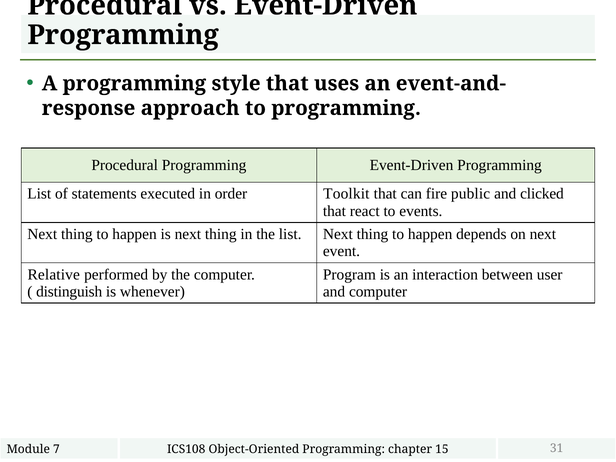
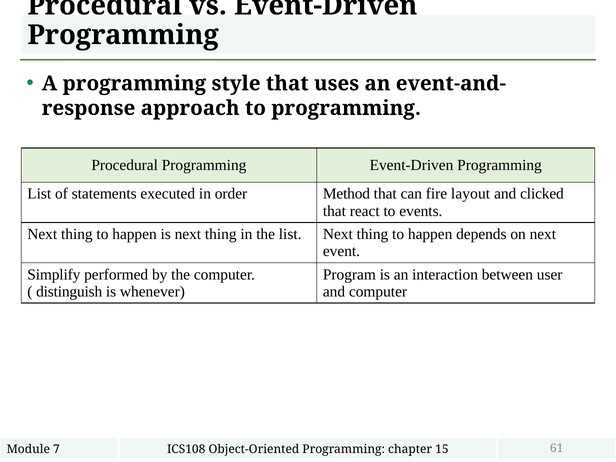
Toolkit: Toolkit -> Method (346, 194)
public: public -> layout (471, 194)
Relative: Relative -> Simplify (54, 274)
31: 31 -> 61 (557, 448)
